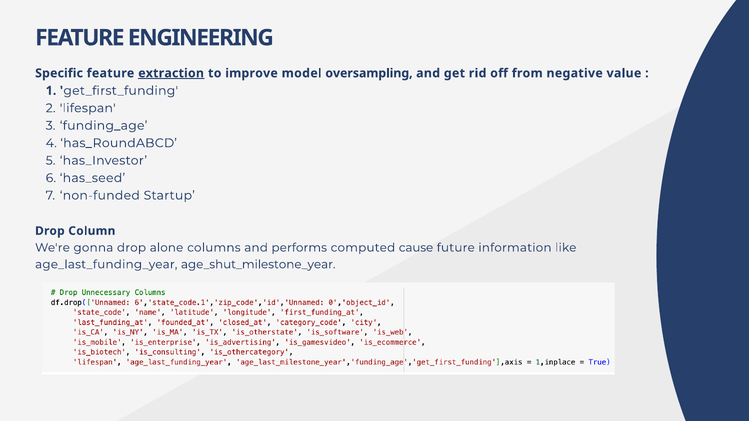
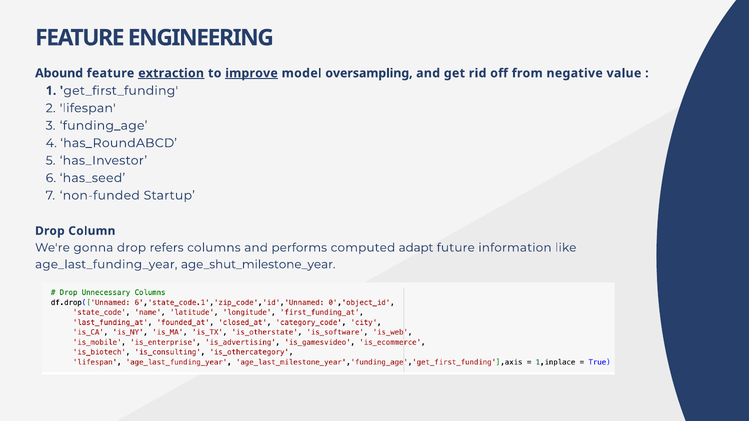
Specific: Specific -> Abound (59, 73)
improve underline: none -> present (252, 73)
alone: alone -> refers (167, 248)
cause: cause -> adapt (416, 248)
